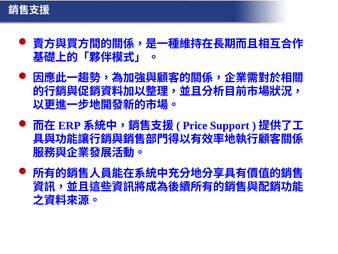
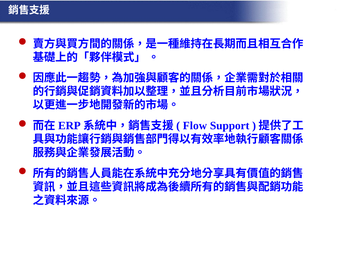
Price: Price -> Flow (195, 125)
